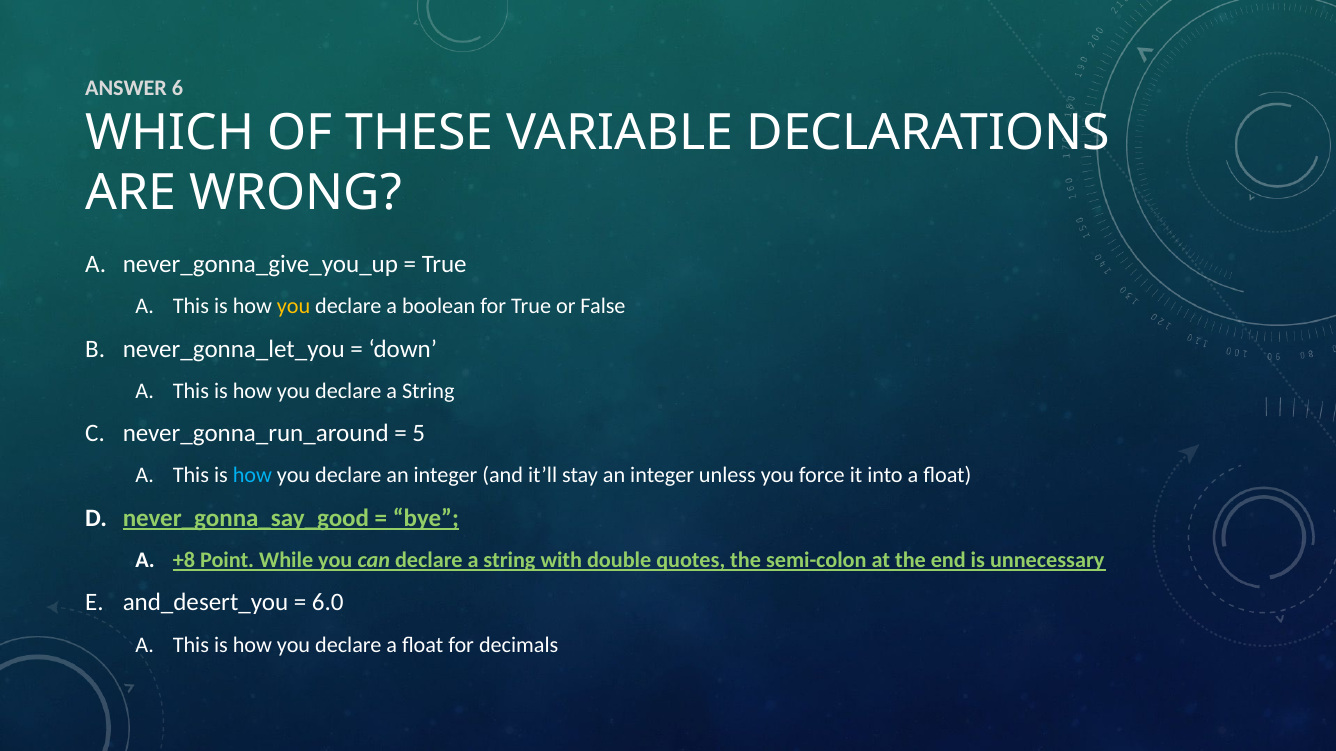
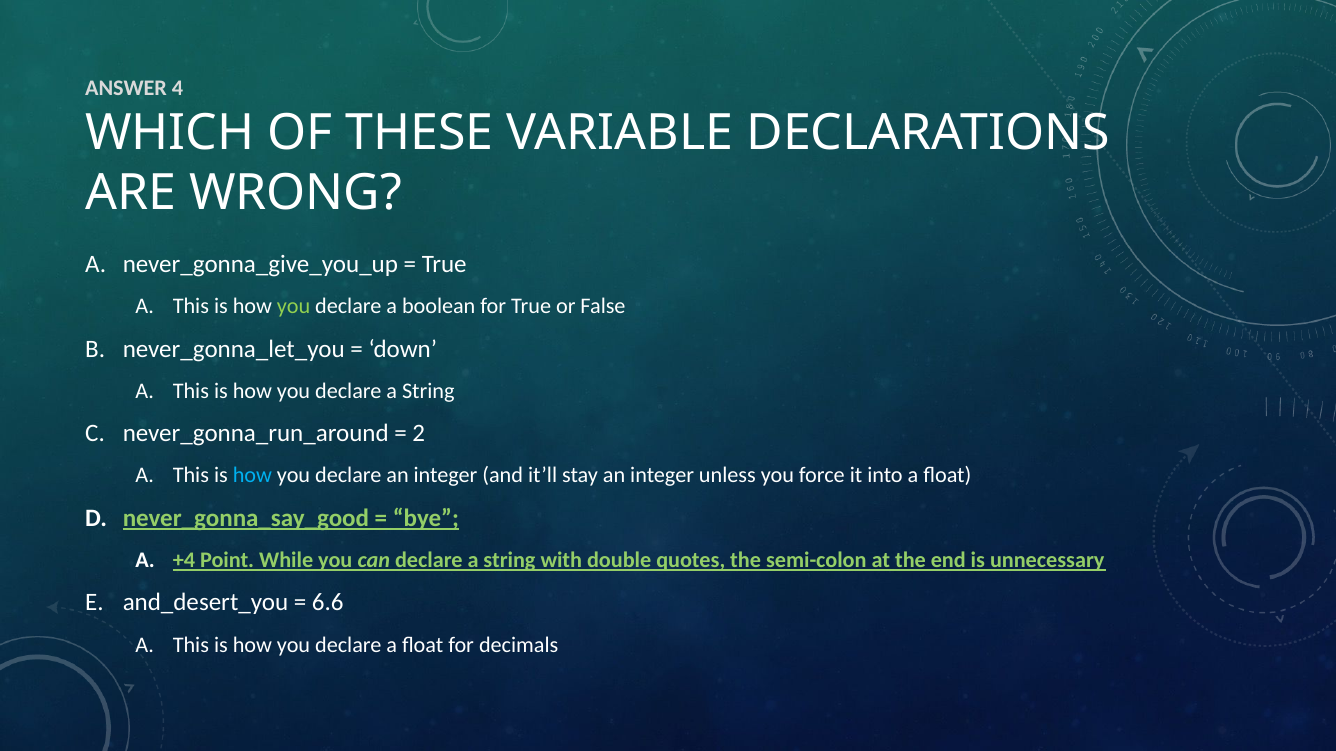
6: 6 -> 4 (178, 88)
you colour: yellow -> light green (294, 307)
5: 5 -> 2 (419, 434)
+8: +8 -> +4 (184, 561)
6.0: 6.0 -> 6.6 (328, 603)
